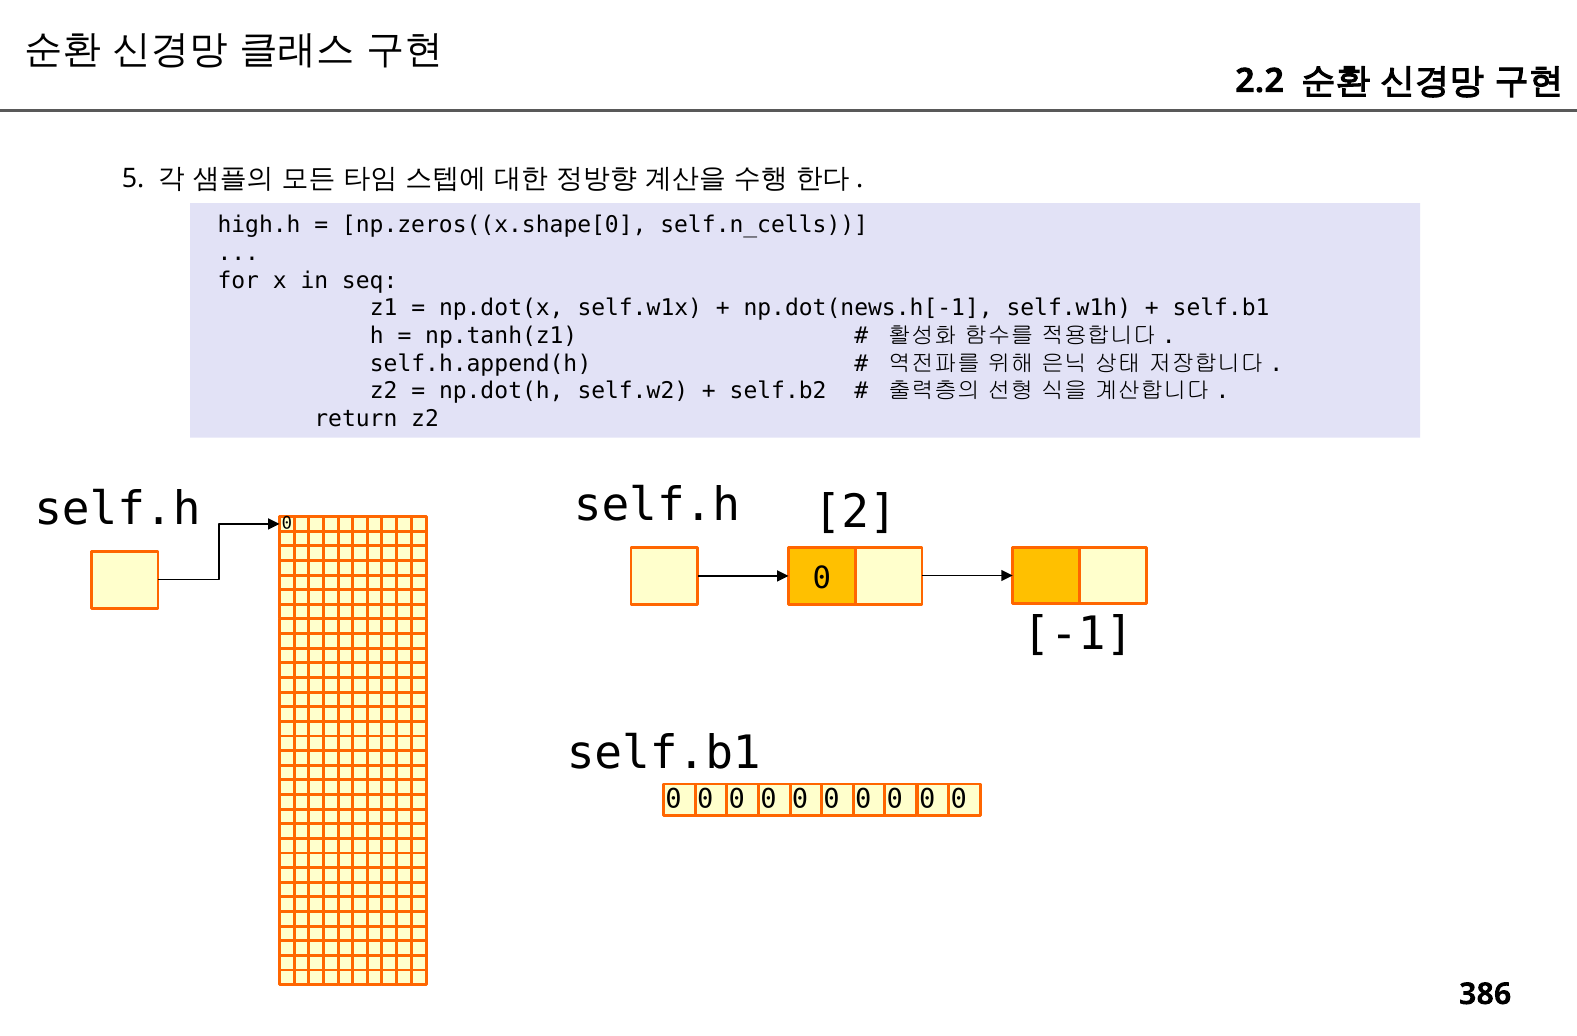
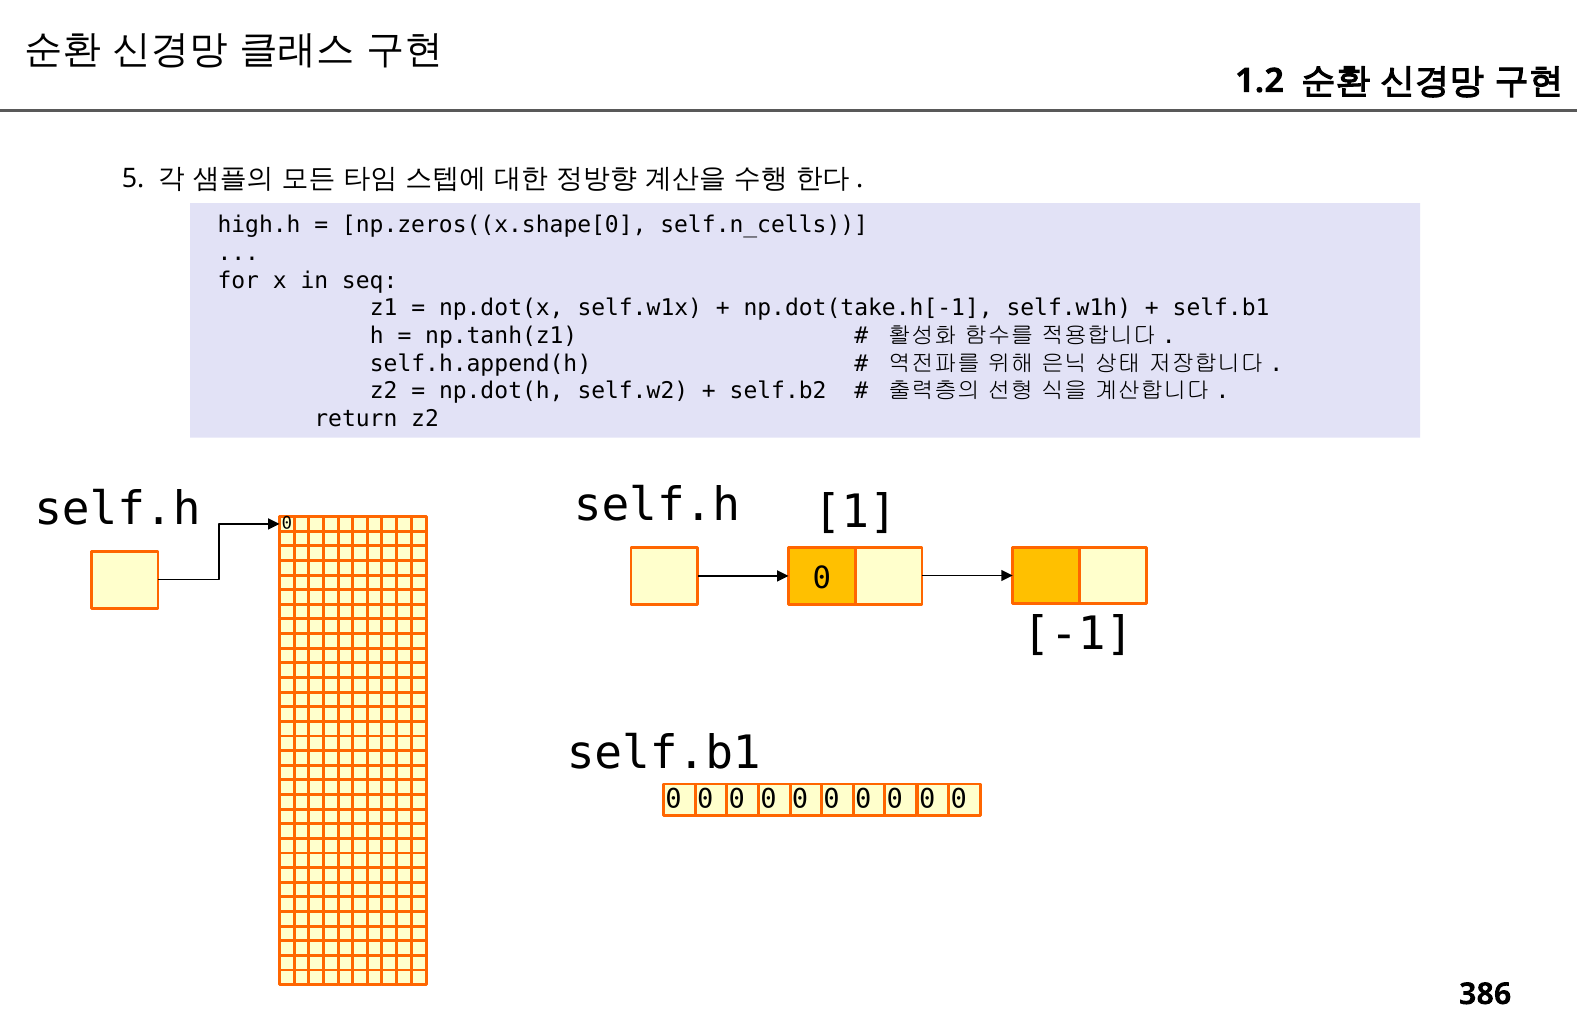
2.2: 2.2 -> 1.2 (1259, 81)
np.dot(news.h[-1: np.dot(news.h[-1 -> np.dot(take.h[-1 (868, 308)
2: 2 -> 1 (855, 512)
